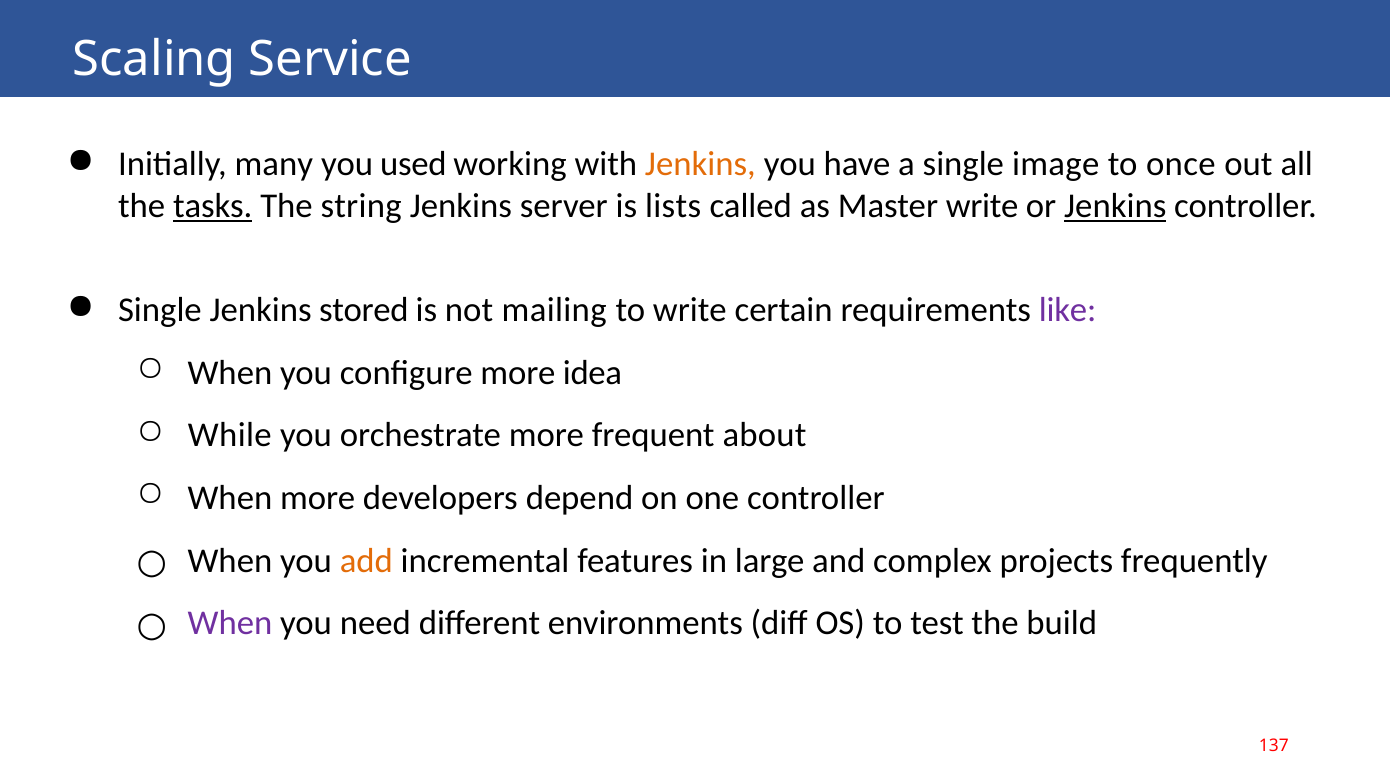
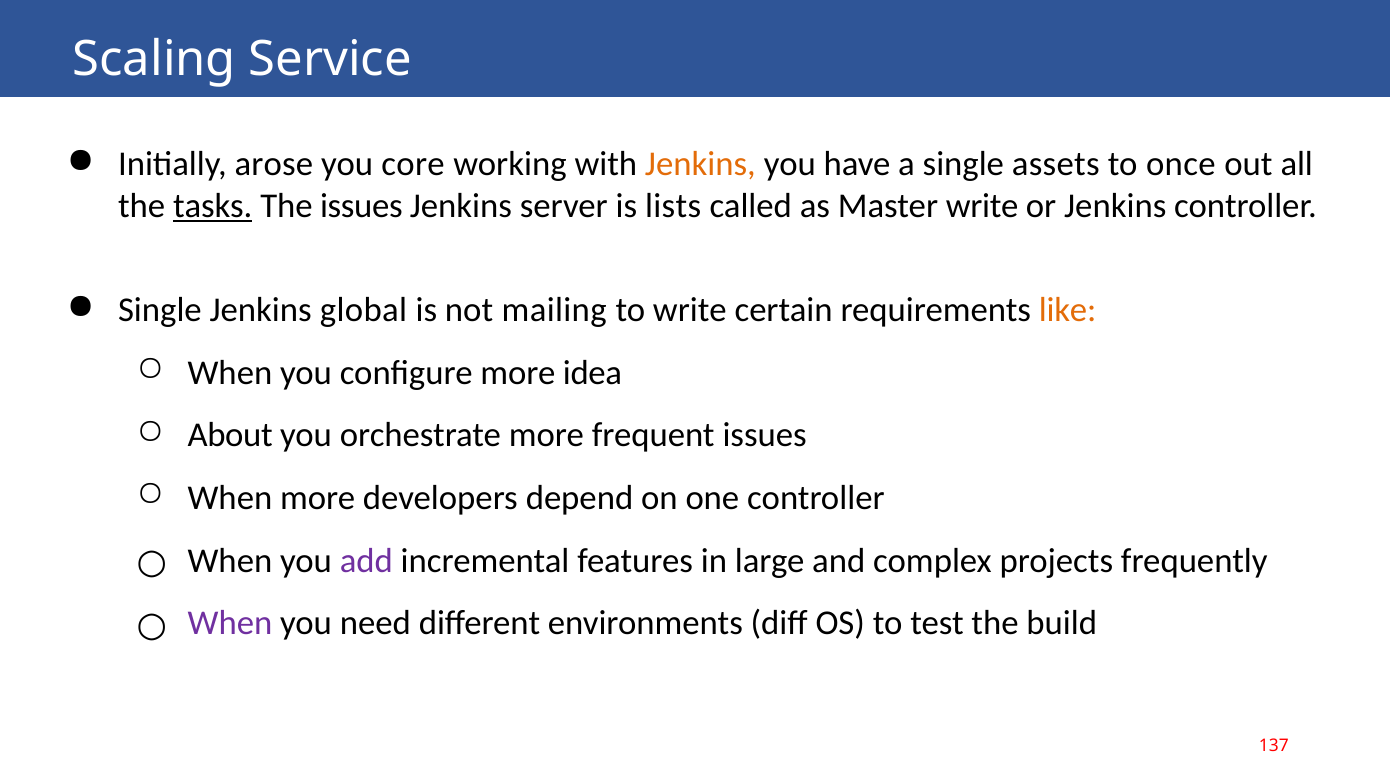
many: many -> arose (274, 164)
used: used -> core (413, 164)
image: image -> assets (1056, 164)
The string: string -> issues (361, 206)
Jenkins underline: present -> none (1115, 206)
stored: stored -> global (364, 310)
like colour: purple -> orange (1068, 310)
While: While -> About (230, 435)
frequent about: about -> issues (765, 435)
add colour: orange -> purple (366, 561)
